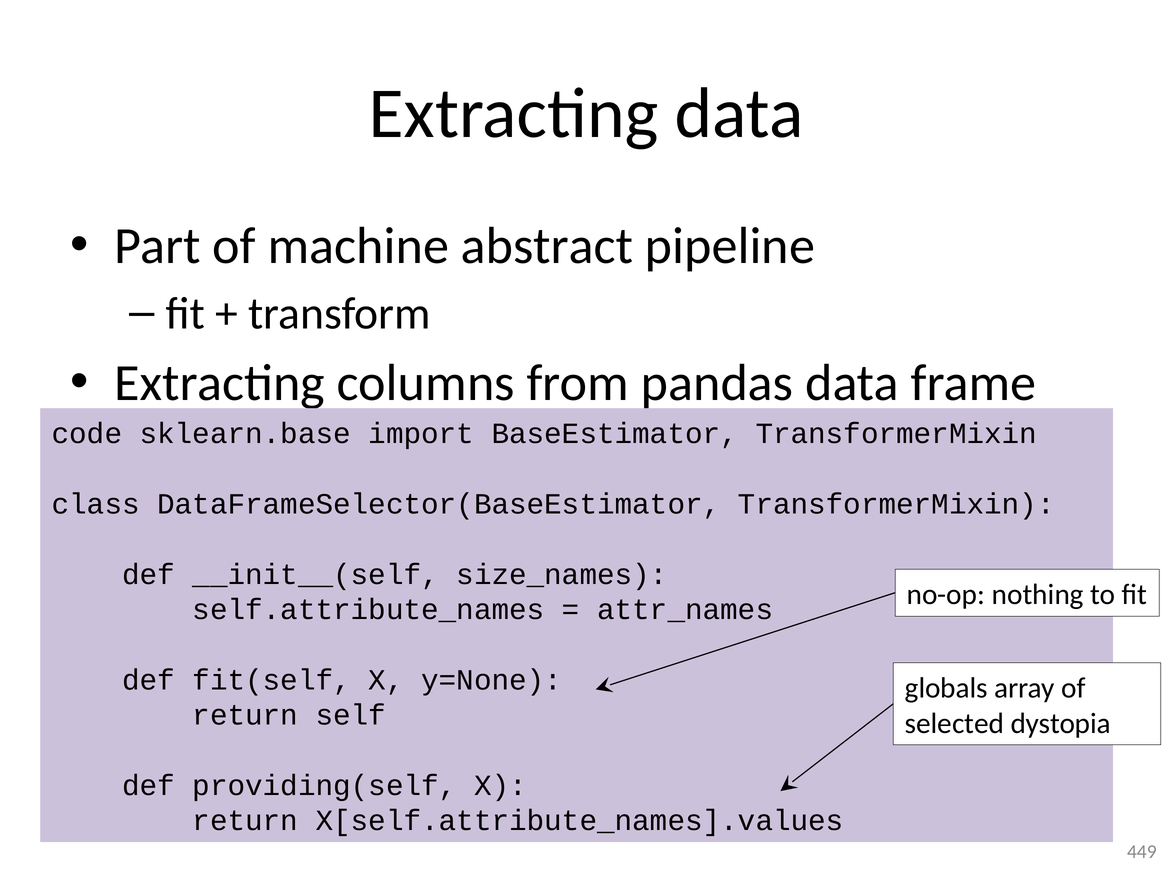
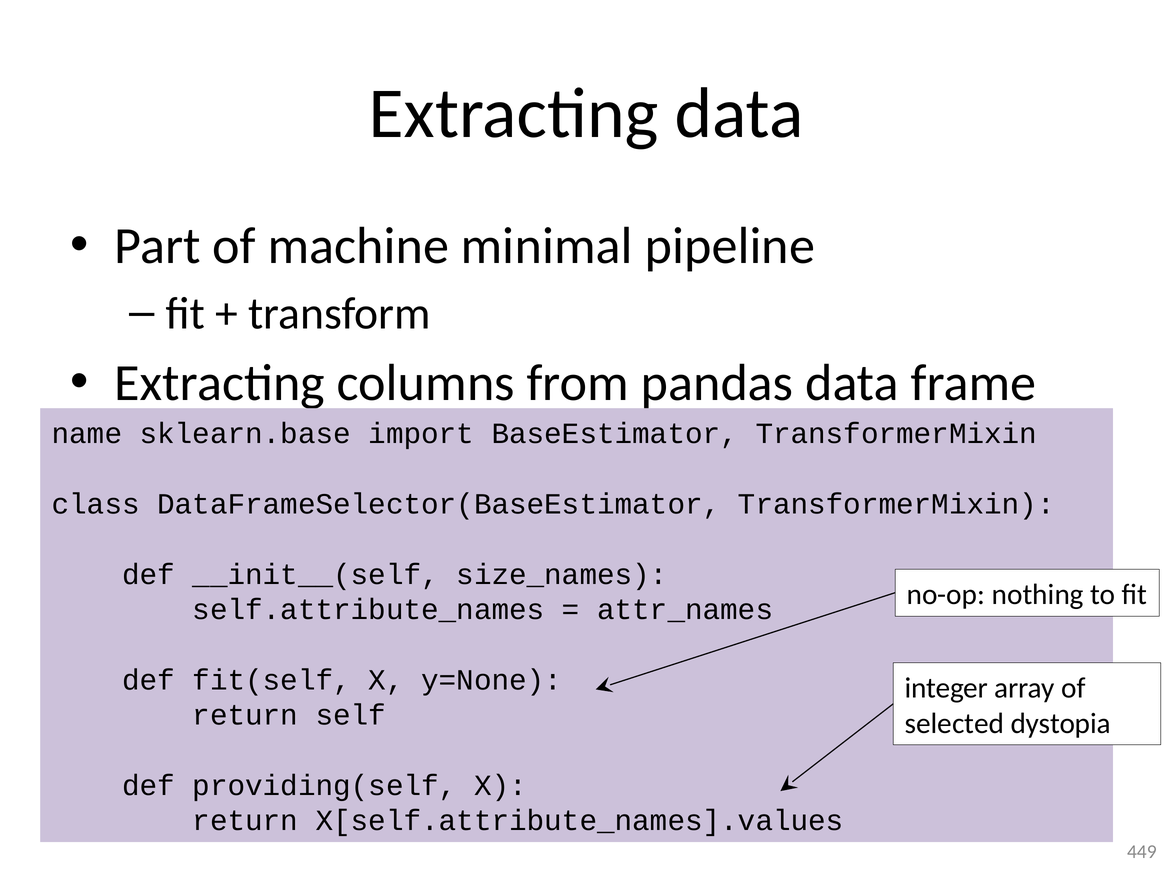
abstract: abstract -> minimal (547, 246)
code: code -> name (87, 433)
globals: globals -> integer (946, 688)
